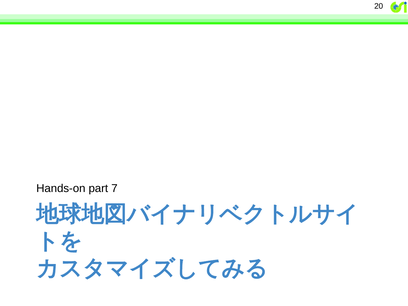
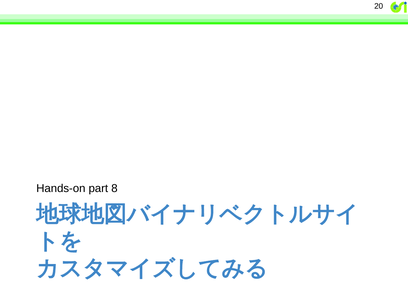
7: 7 -> 8 (114, 189)
